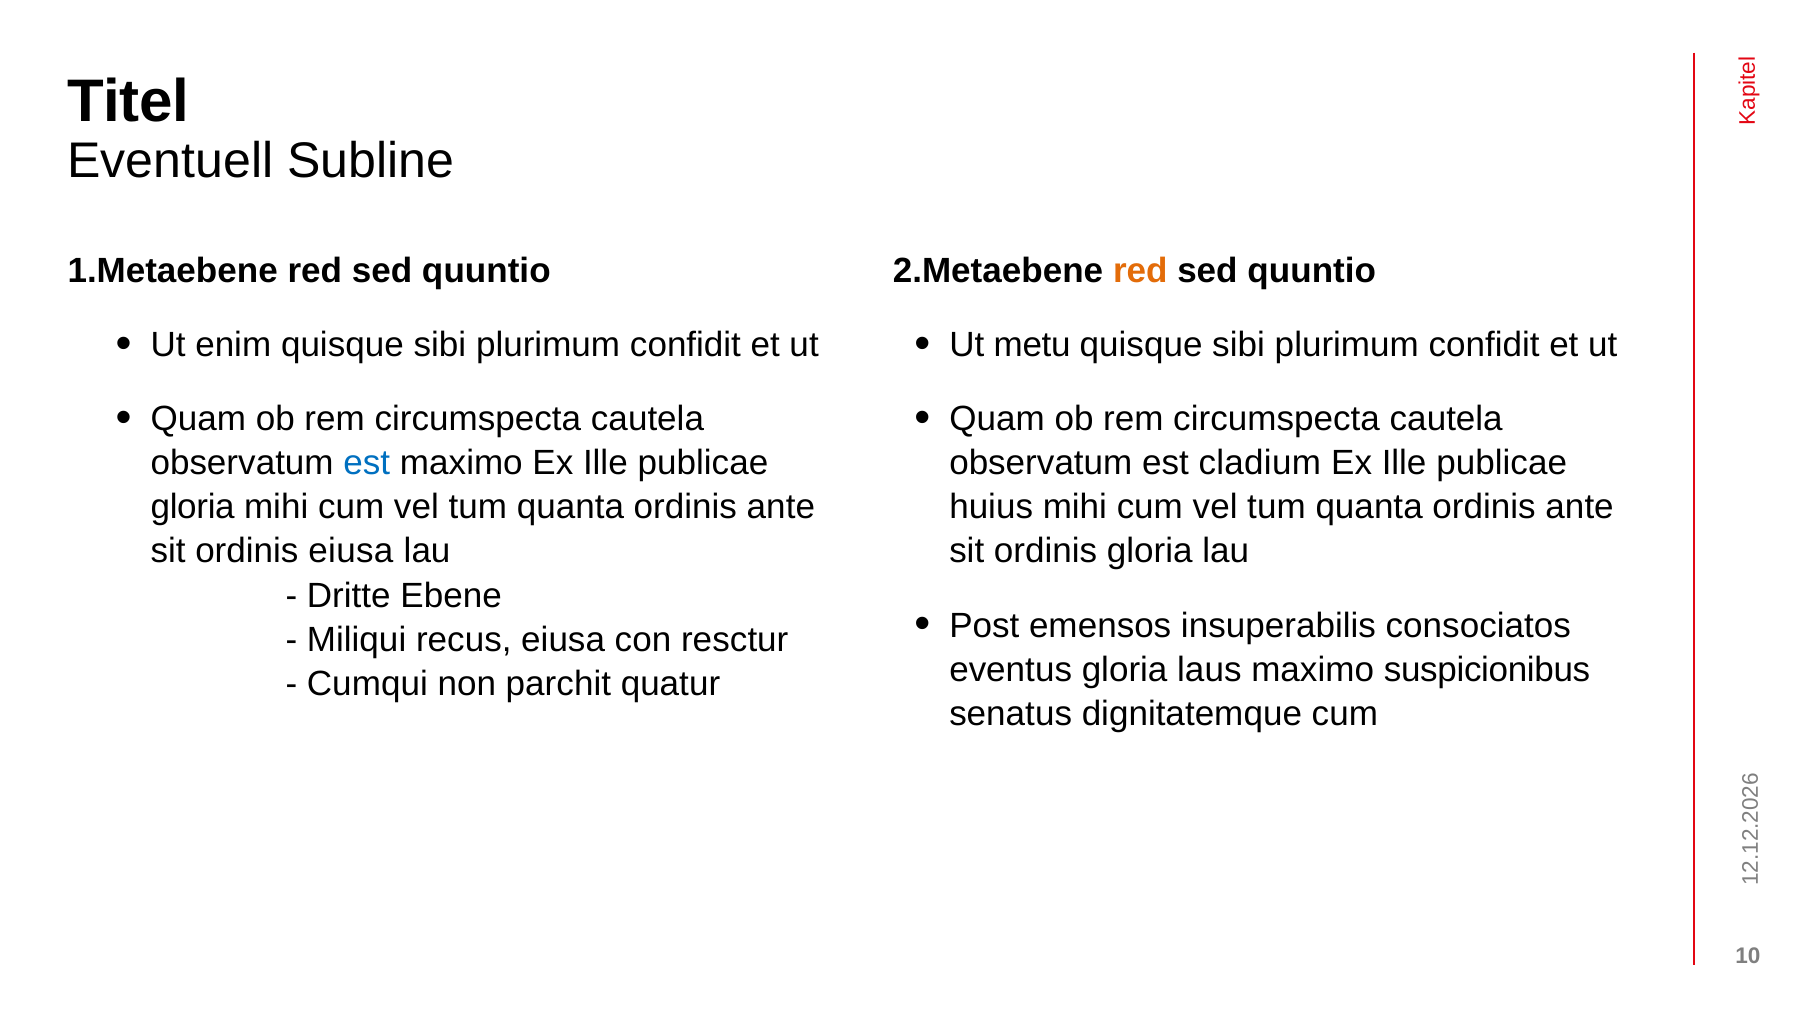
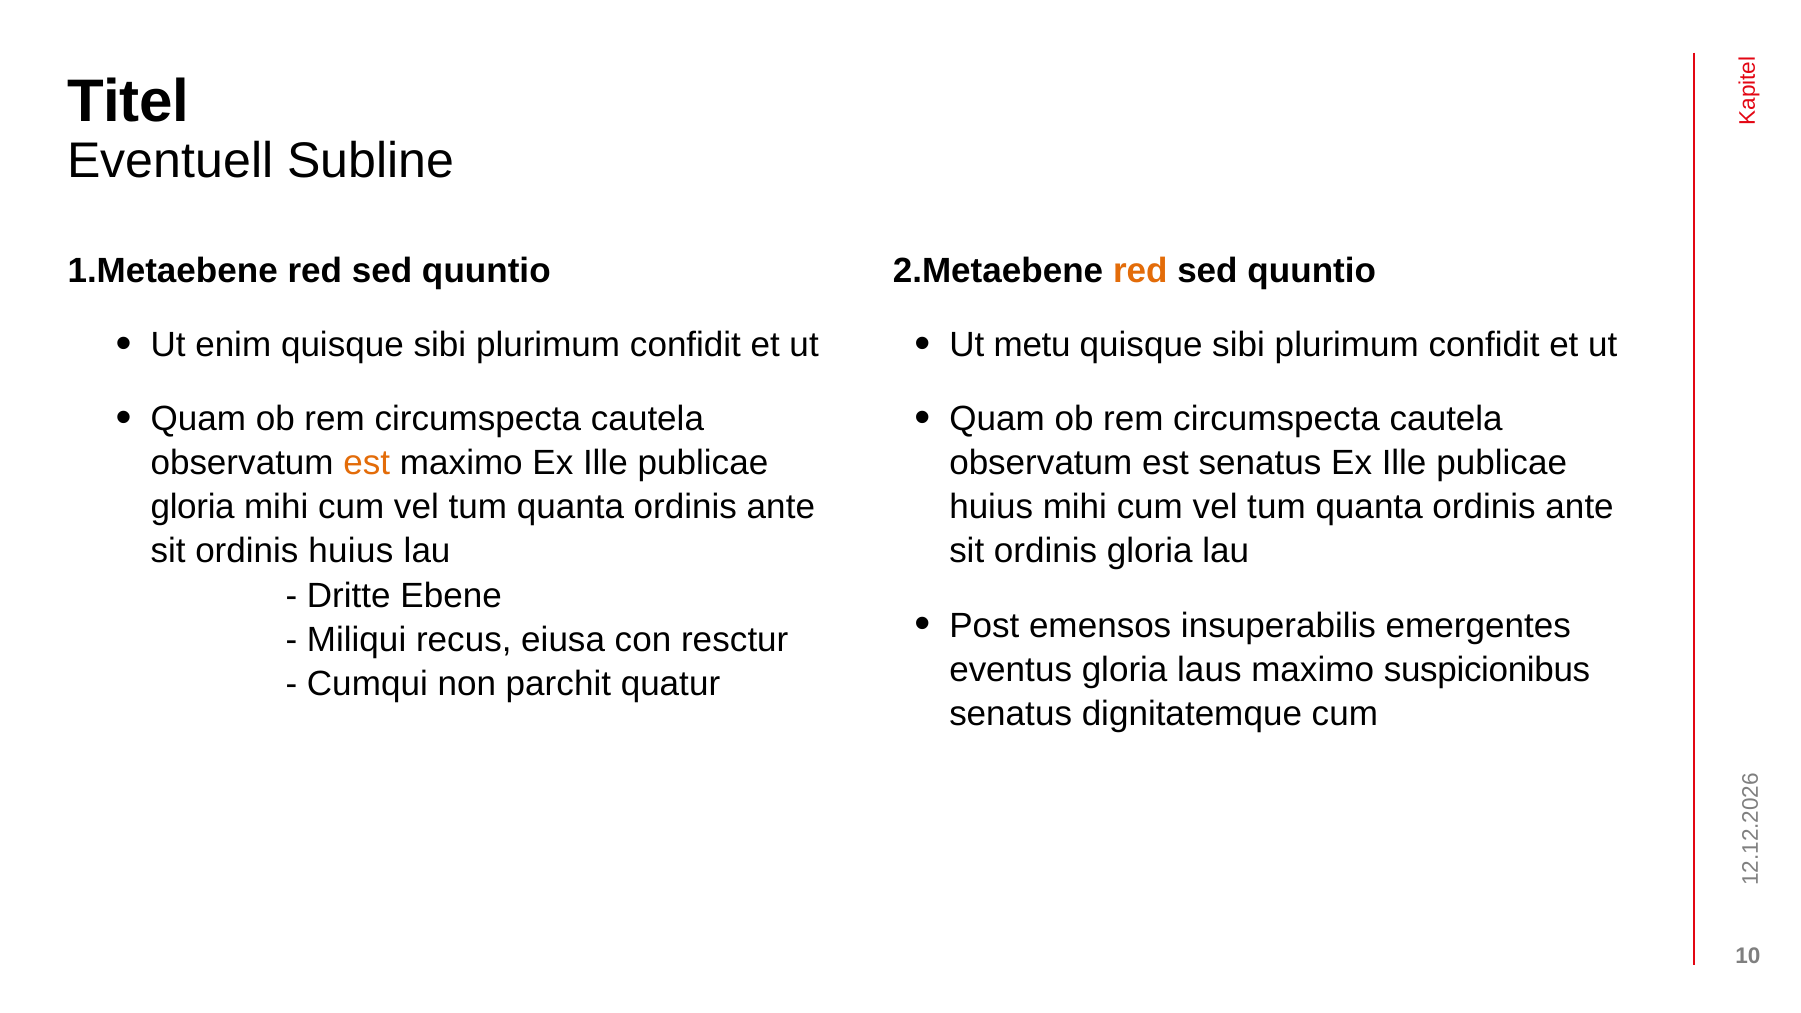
est colour: blue -> orange (367, 463)
est cladium: cladium -> senatus (1260, 463)
ordinis eiusa: eiusa -> huius (351, 551)
consociatos: consociatos -> emergentes (1478, 626)
